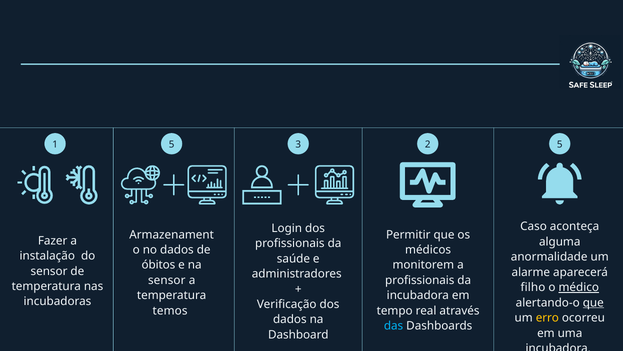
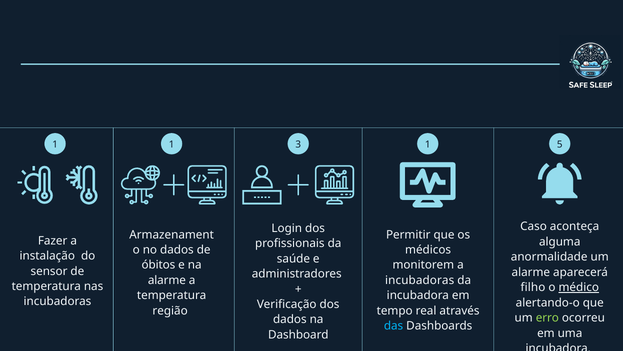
1 5: 5 -> 1 (172, 145)
3 2: 2 -> 1 (428, 145)
sensor: sensor -> alarme (167, 280)
profissionais: profissionais -> incubadoras (420, 280)
que underline: present -> none (593, 302)
temos: temos -> região (170, 310)
erro colour: yellow -> light green (547, 317)
